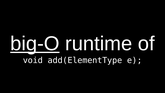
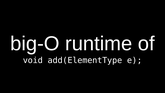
big-O underline: present -> none (35, 44)
